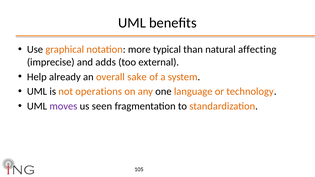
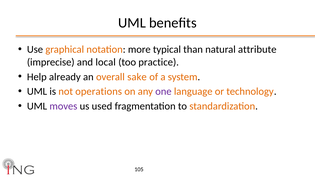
affecting: affecting -> attribute (257, 50)
adds: adds -> local (106, 62)
external: external -> practice (159, 62)
one colour: black -> purple (163, 92)
seen: seen -> used (102, 106)
